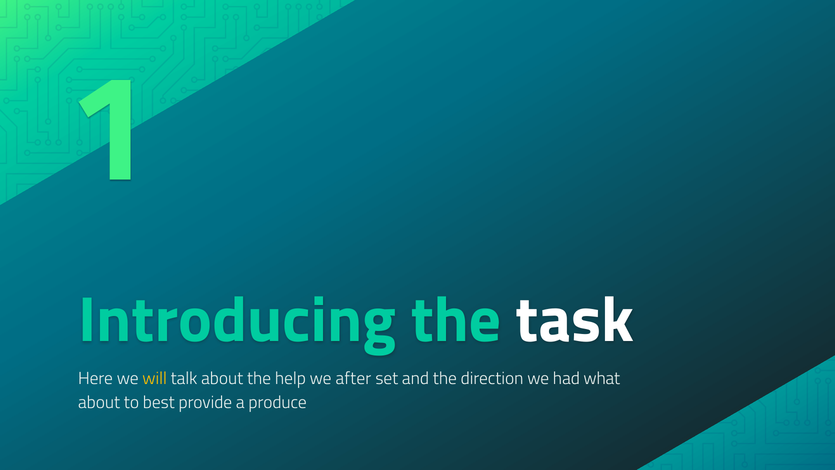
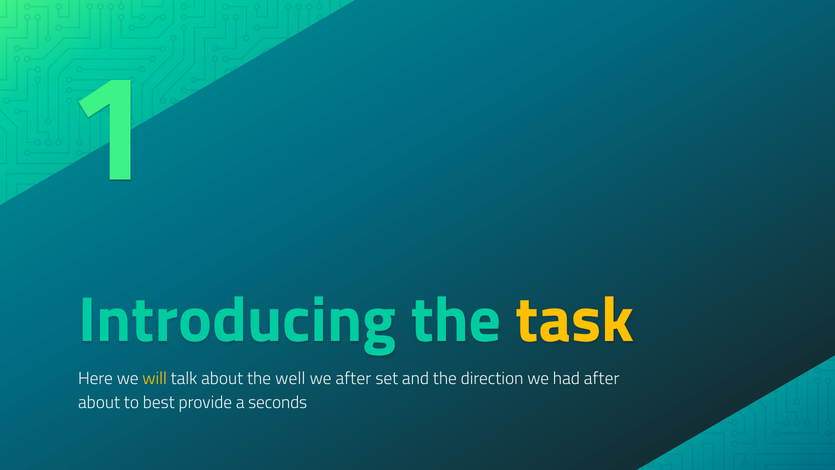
task colour: white -> yellow (575, 320)
help: help -> well (290, 378)
had what: what -> after (602, 378)
produce: produce -> seconds (278, 402)
